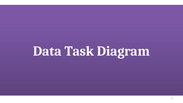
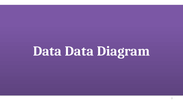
Data Task: Task -> Data (79, 51)
